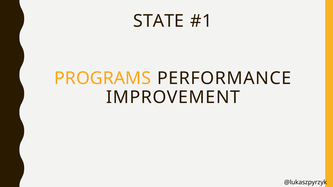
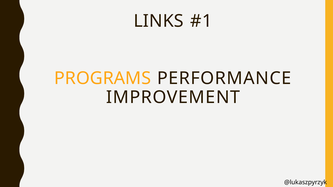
STATE: STATE -> LINKS (159, 21)
